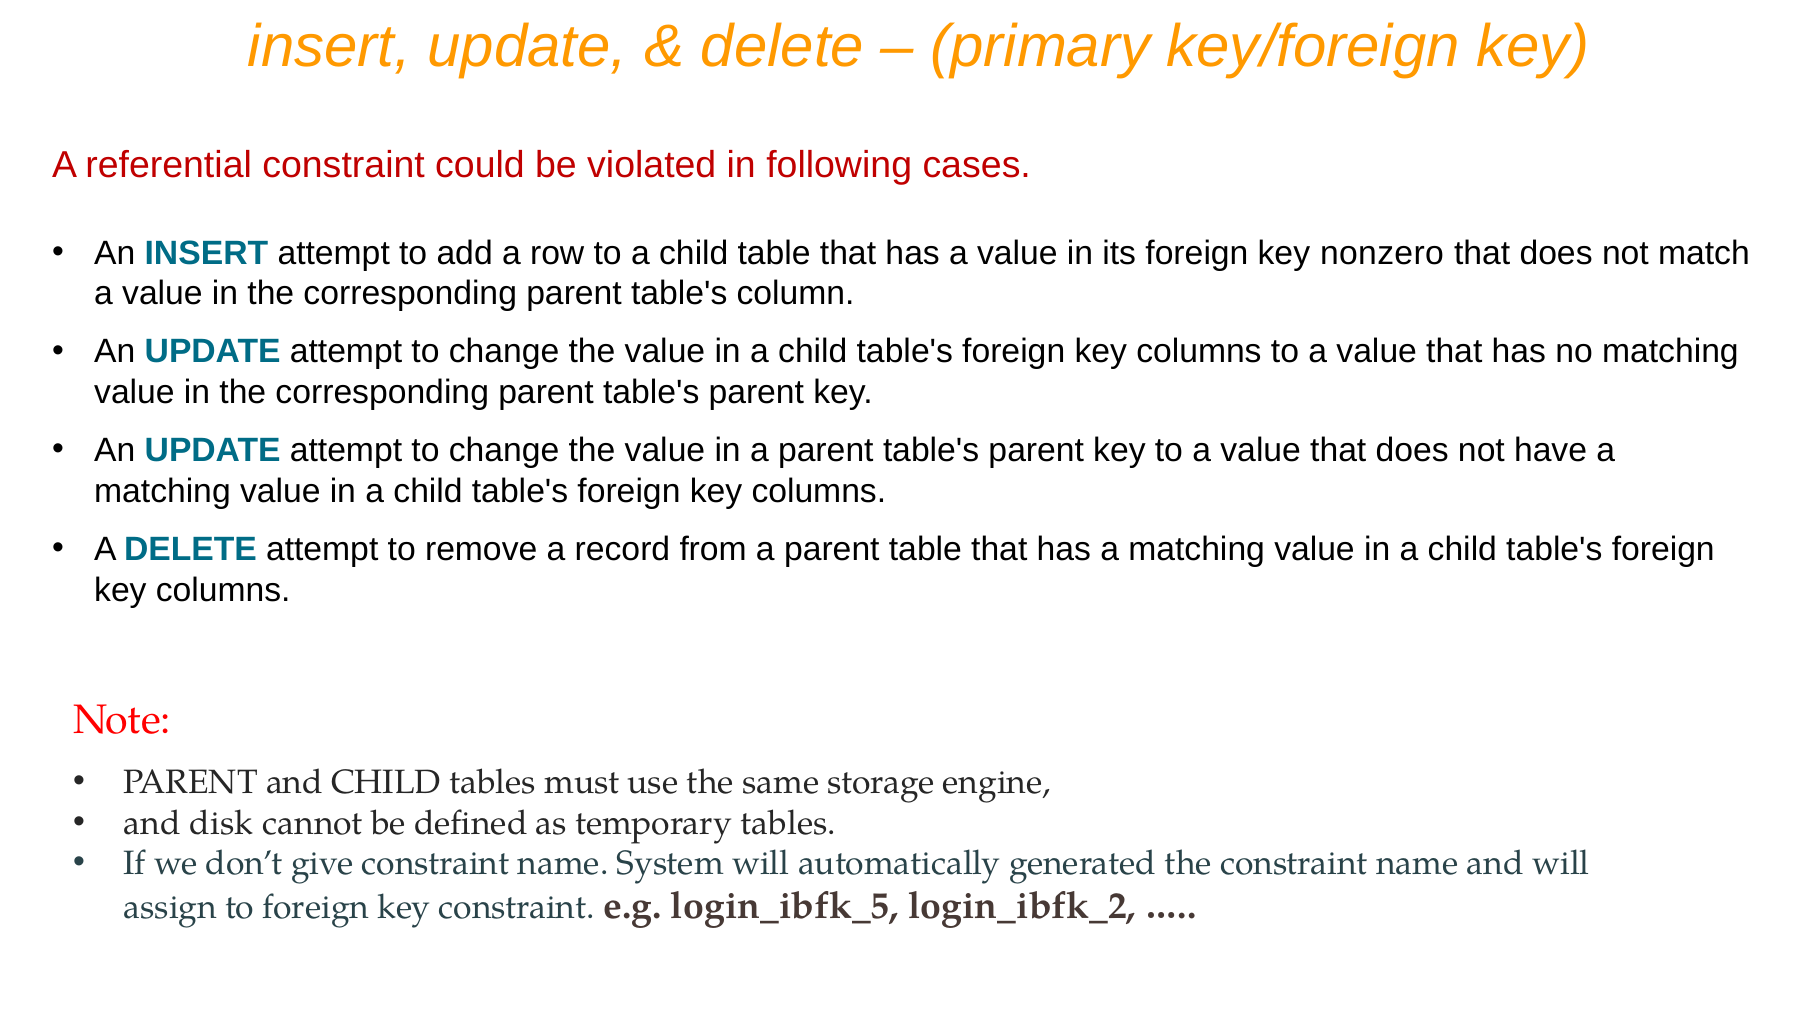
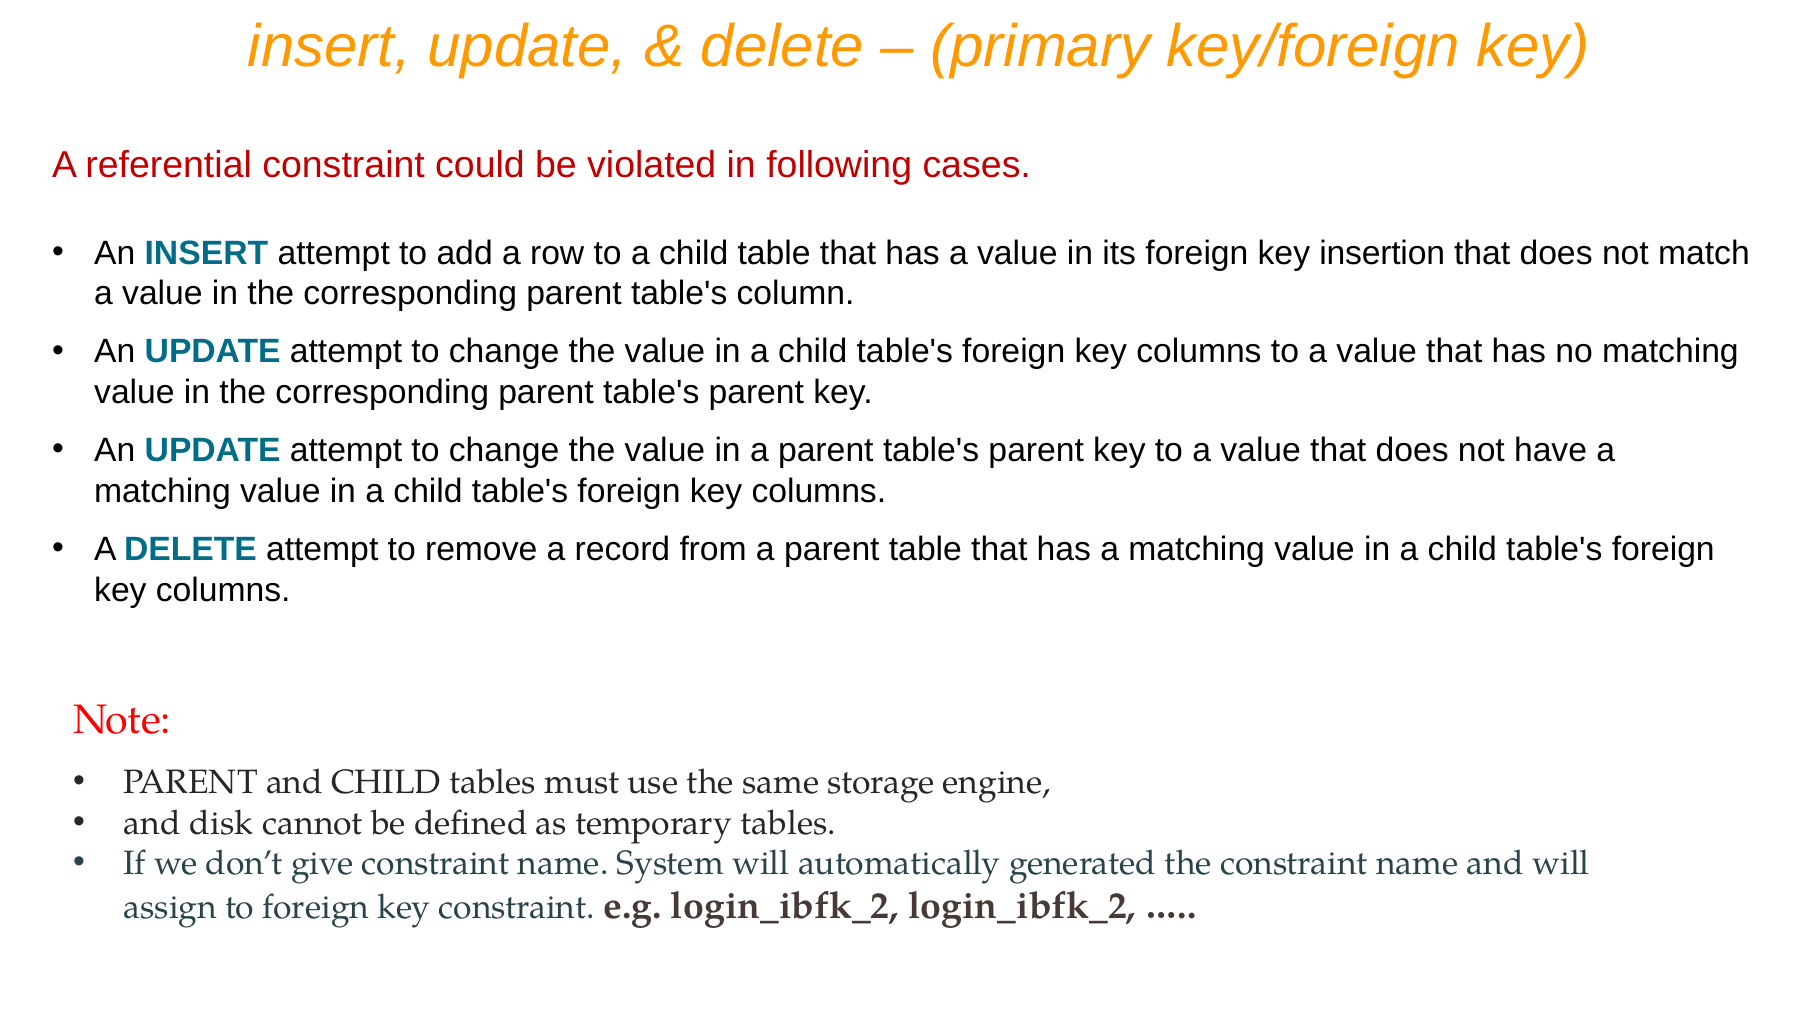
nonzero: nonzero -> insertion (1382, 253)
e.g login_ibfk_5: login_ibfk_5 -> login_ibfk_2 (785, 906)
